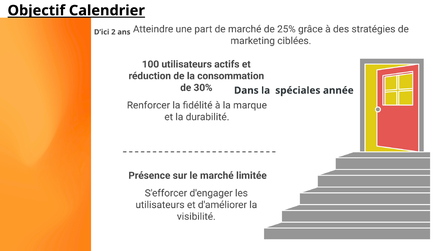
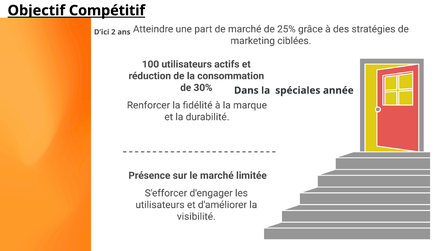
Calendrier: Calendrier -> Compétitif (107, 11)
